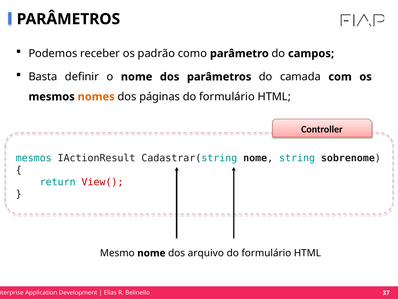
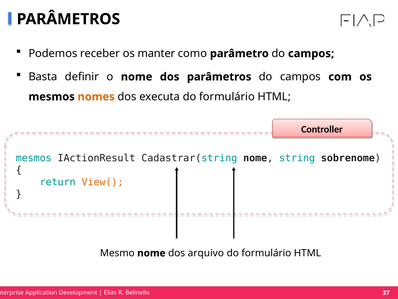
padrão: padrão -> manter (156, 53)
parâmetros do camada: camada -> campos (300, 77)
páginas: páginas -> executa (160, 97)
View( colour: red -> orange (103, 182)
